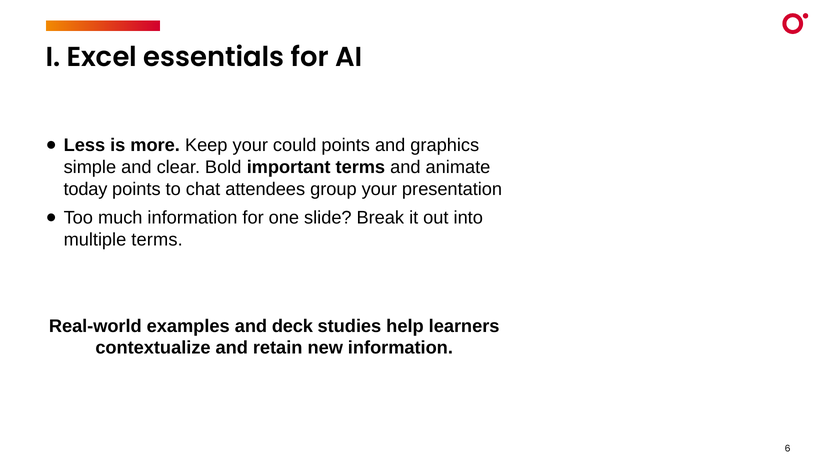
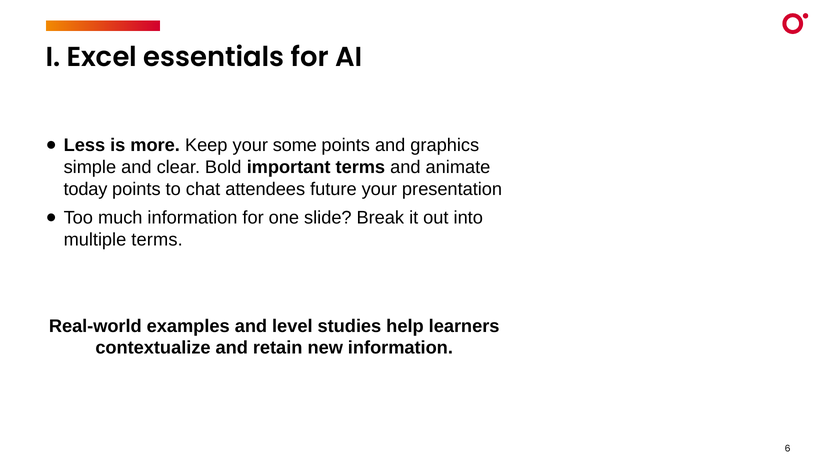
could: could -> some (295, 145)
group: group -> future (333, 189)
deck: deck -> level (292, 326)
